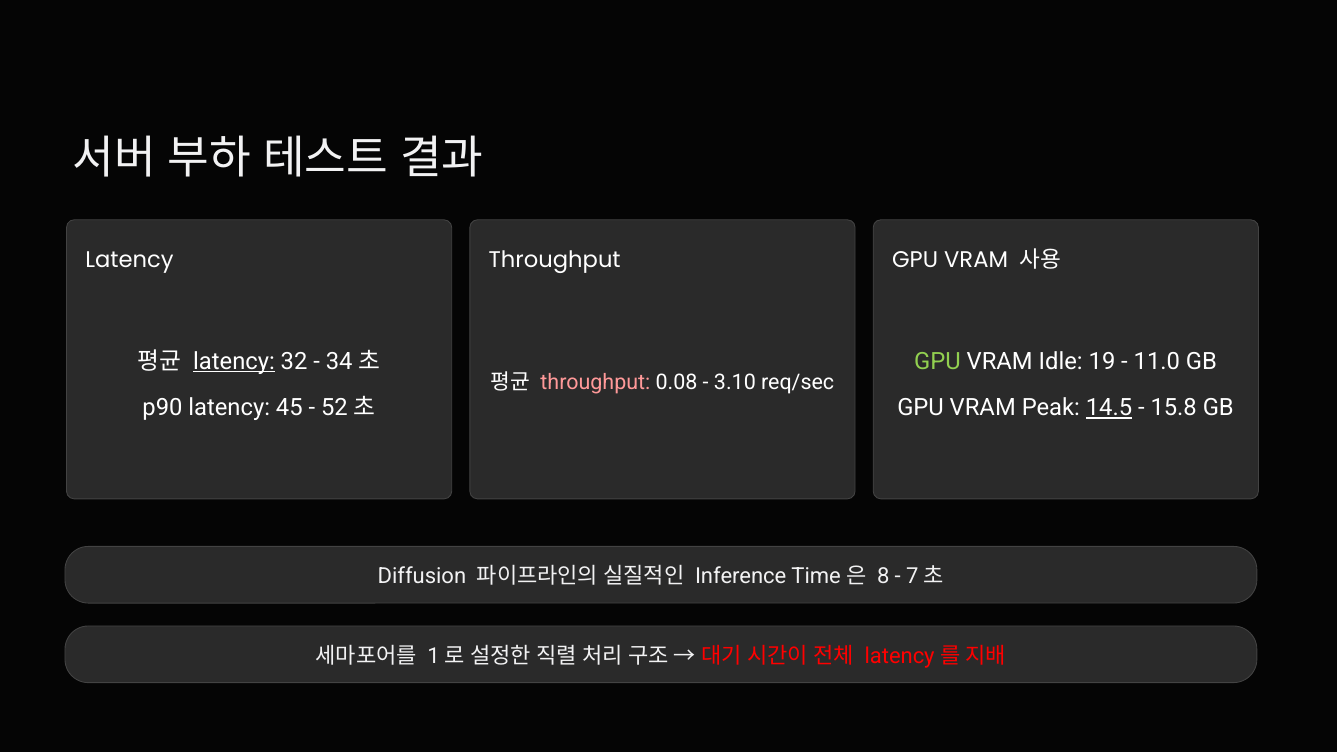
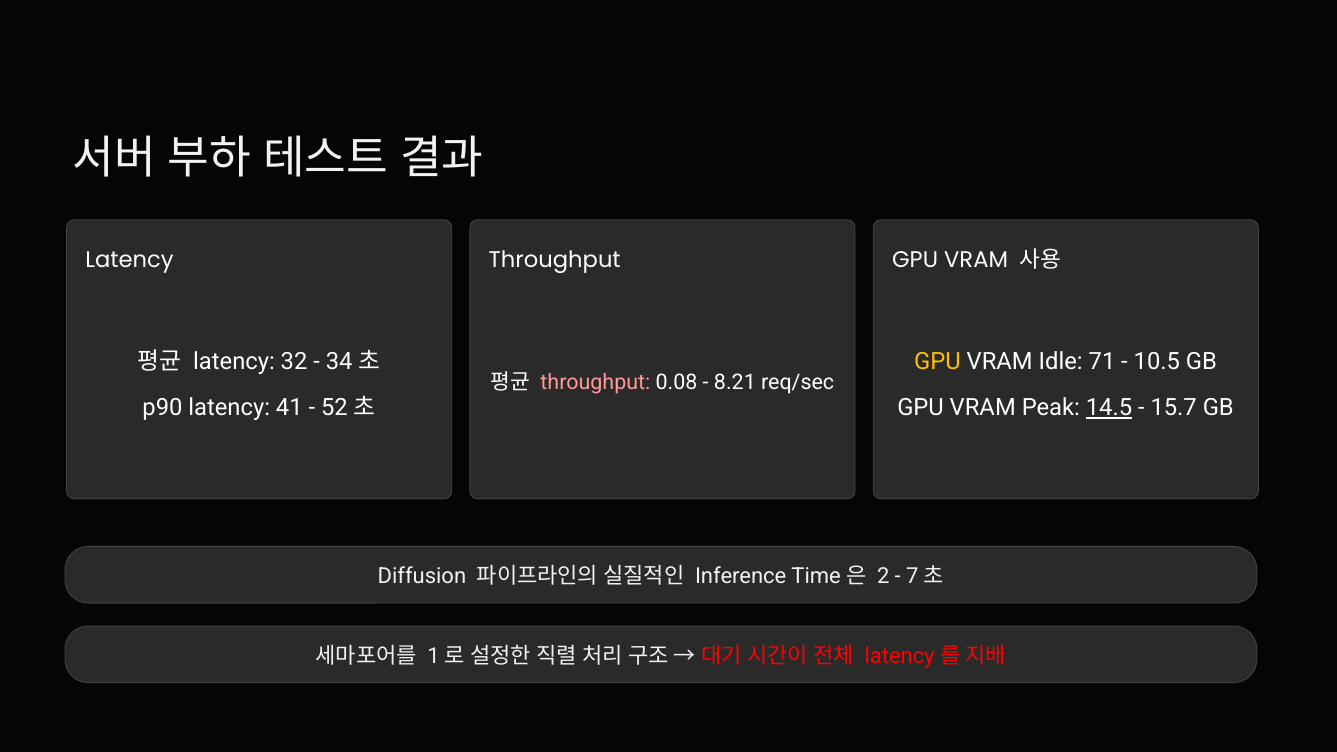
GPU colour: light green -> yellow (938, 362)
19: 19 -> 71 (1102, 362)
11.0: 11.0 -> 10.5 (1157, 362)
latency underline: present -> none (234, 362)
3.10: 3.10 -> 8.21 (735, 383)
45: 45 -> 41 (289, 407)
15.8: 15.8 -> 15.7 (1174, 408)
8: 8 -> 2 (883, 576)
